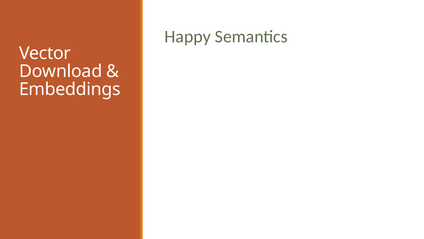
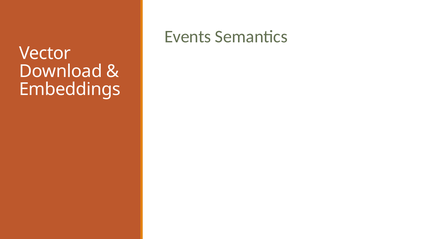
Happy: Happy -> Events (188, 36)
